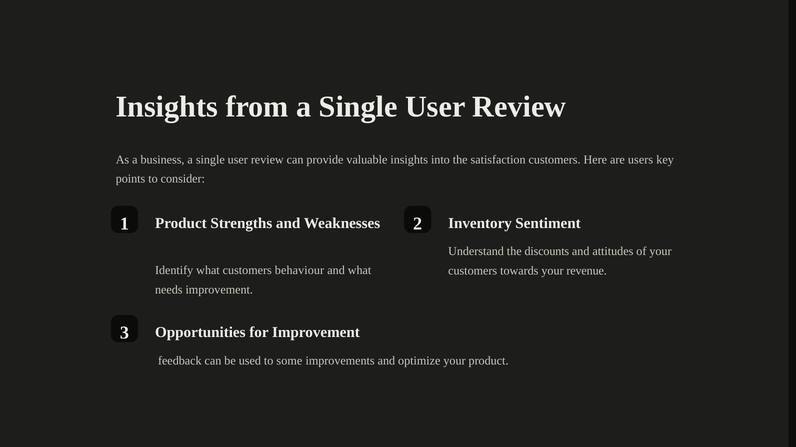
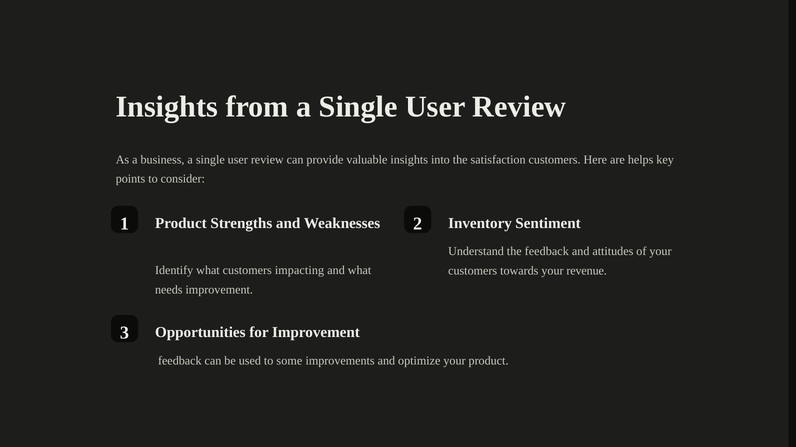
users: users -> helps (641, 160)
the discounts: discounts -> feedback (547, 252)
behaviour: behaviour -> impacting (299, 271)
